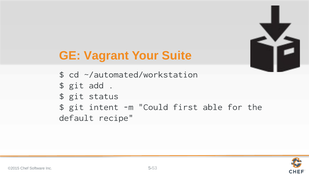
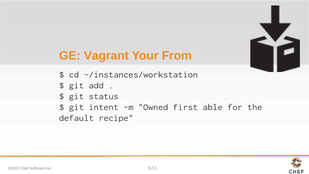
Suite: Suite -> From (177, 56)
~/automated/workstation: ~/automated/workstation -> ~/instances/workstation (141, 74)
Could: Could -> Owned (153, 107)
